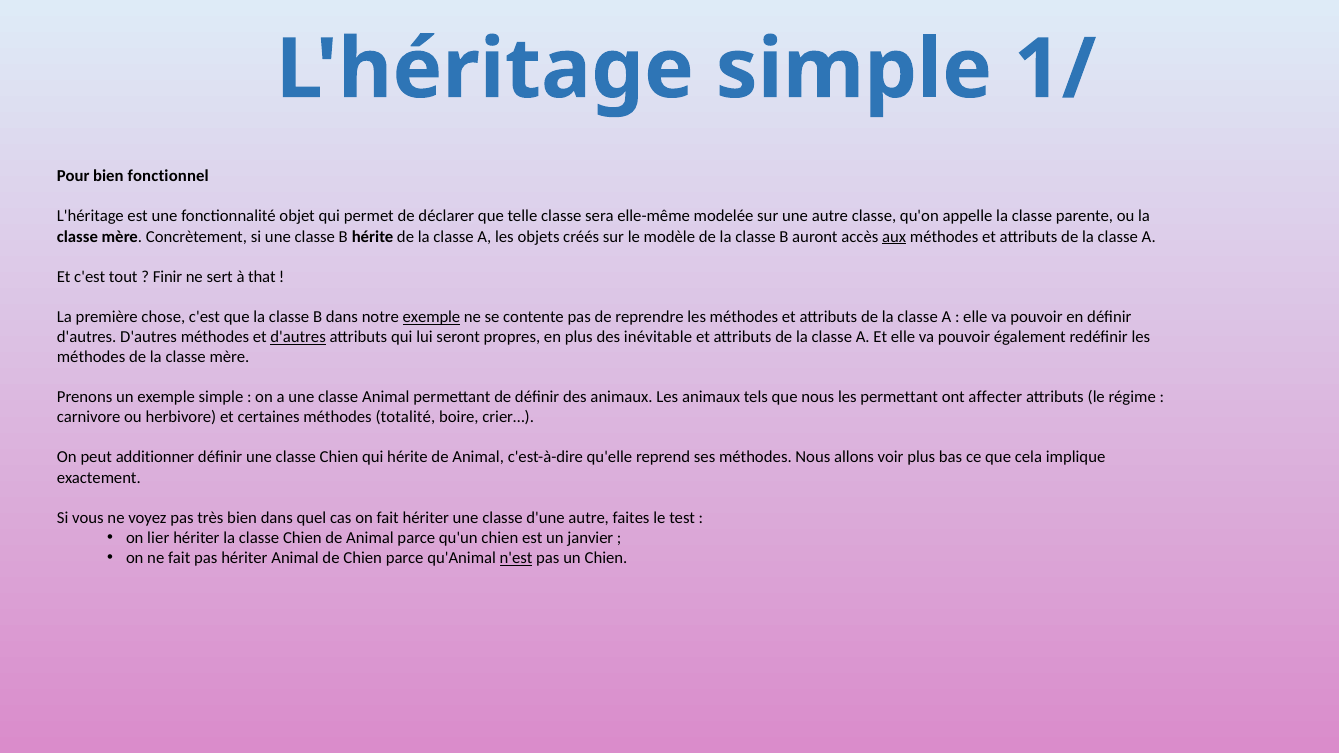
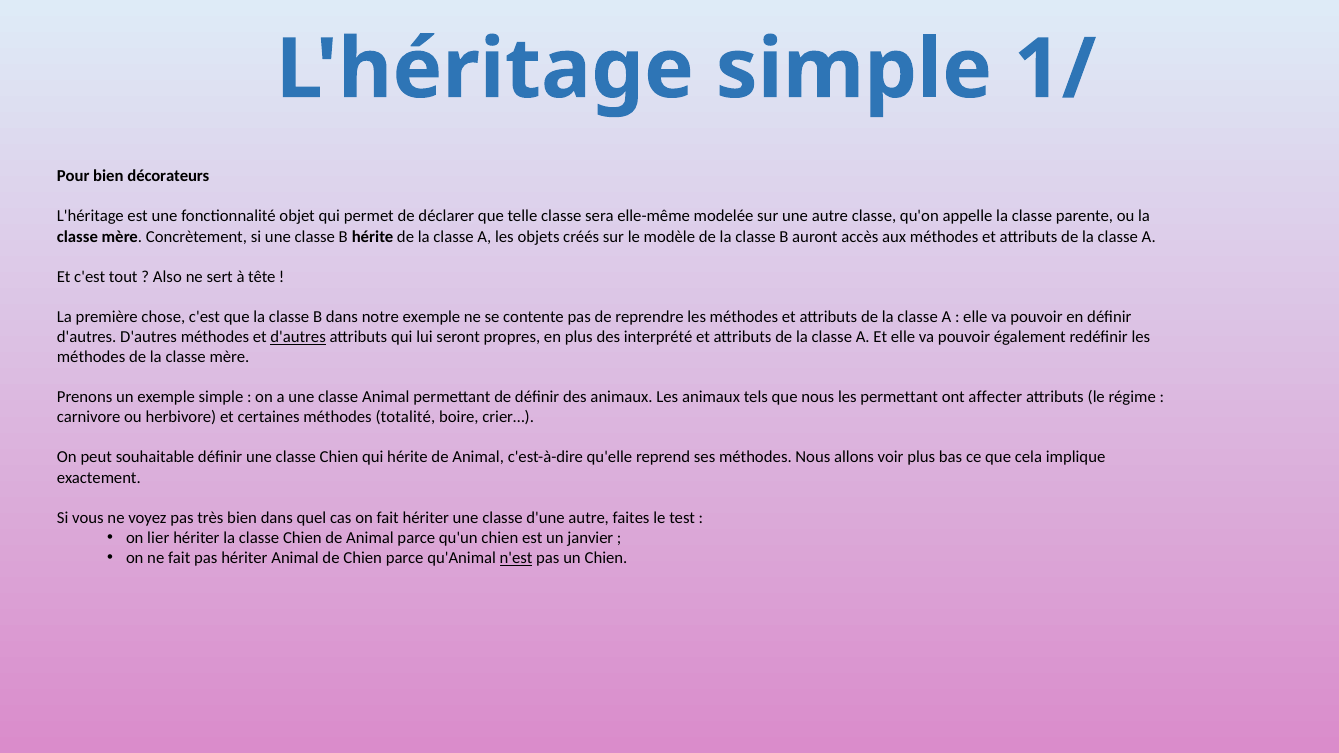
fonctionnel: fonctionnel -> décorateurs (168, 176)
aux underline: present -> none (894, 237)
Finir: Finir -> Also (167, 277)
that: that -> tête (262, 277)
exemple underline: present -> none (431, 317)
inévitable: inévitable -> interprété (658, 337)
additionner: additionner -> souhaitable (155, 458)
